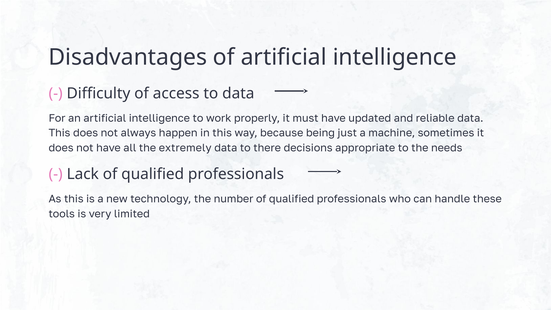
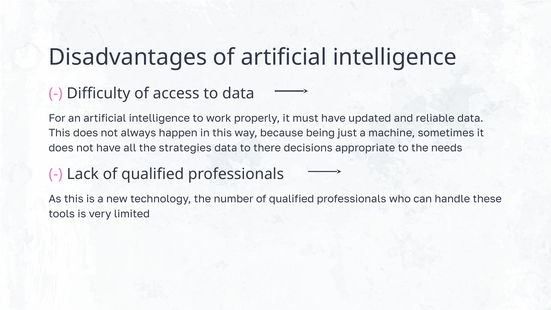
extremely: extremely -> strategies (185, 148)
